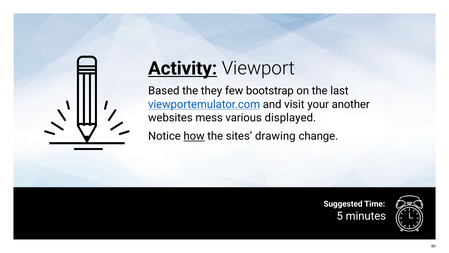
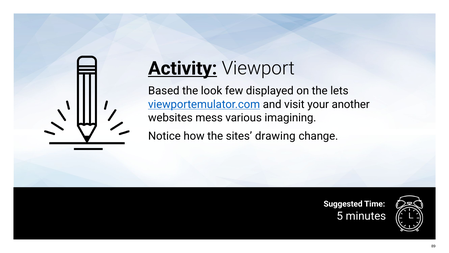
they: they -> look (212, 91)
bootstrap: bootstrap -> displayed (270, 91)
last: last -> lets (339, 91)
displayed: displayed -> imagining (290, 118)
how underline: present -> none (194, 136)
